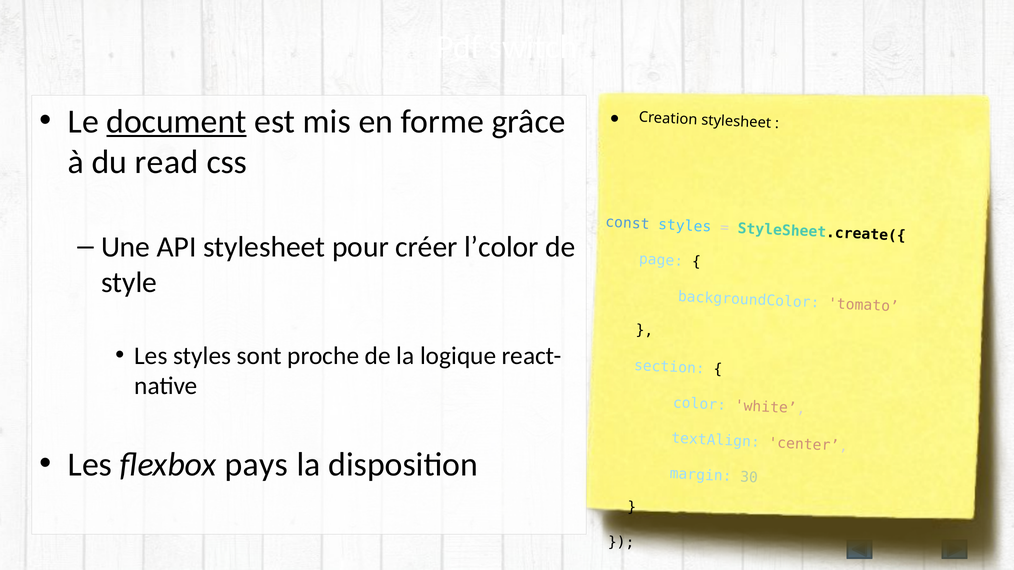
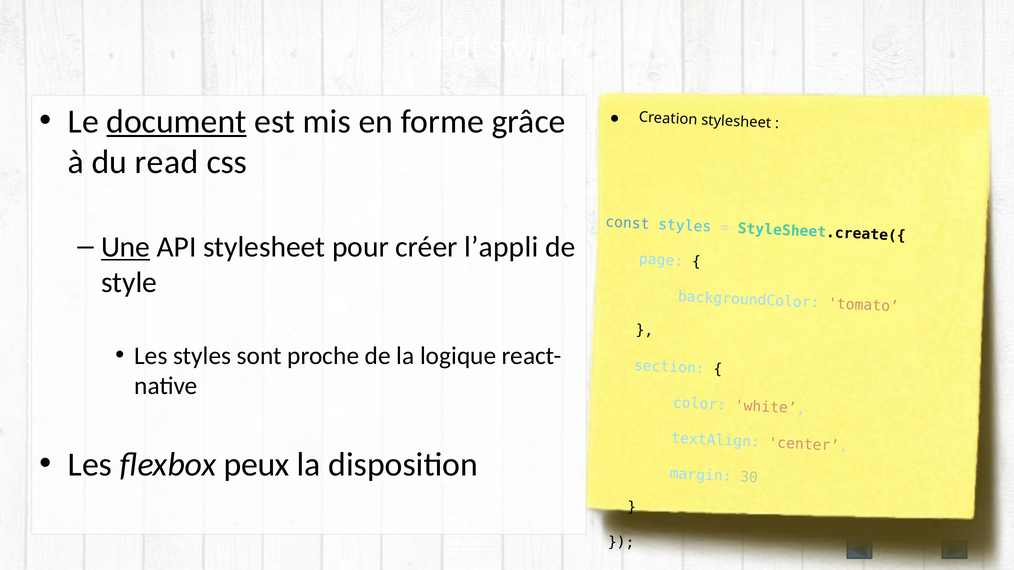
Une underline: none -> present (126, 247)
l’color: l’color -> l’appli (501, 247)
pays: pays -> peux (257, 465)
